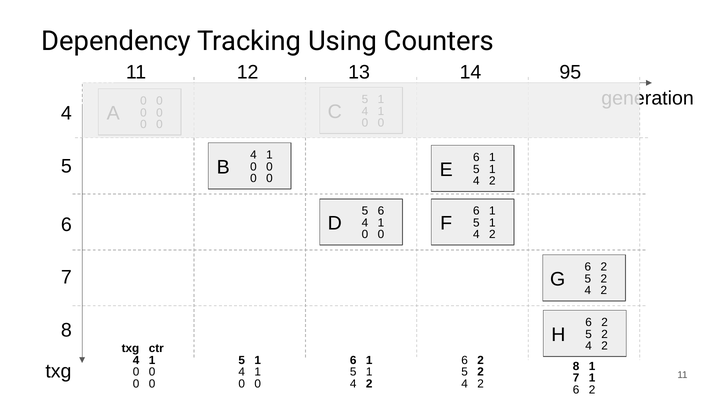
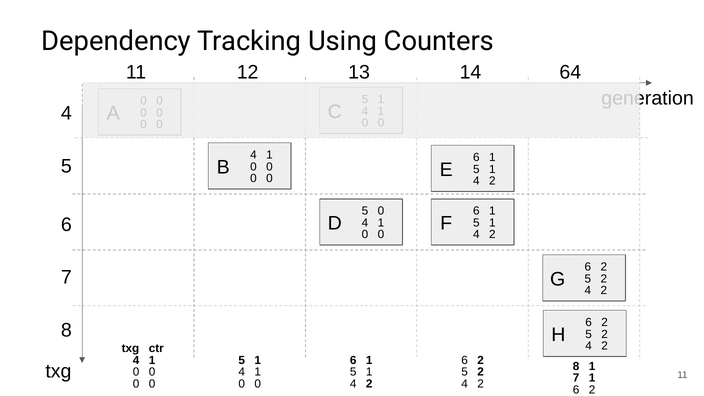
95: 95 -> 64 (570, 72)
6: 6 -> 0 (381, 211)
